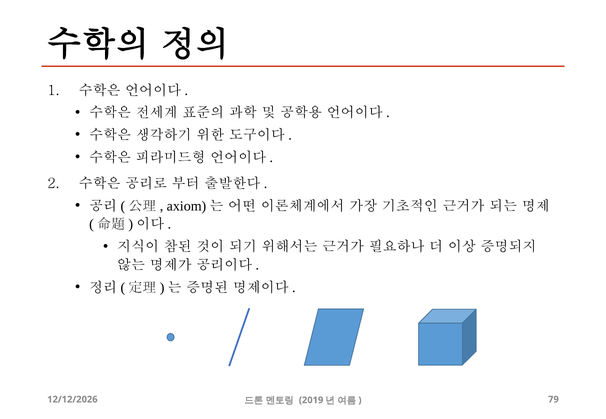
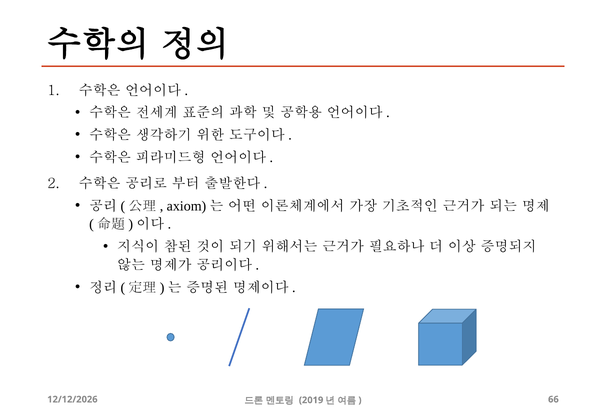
79: 79 -> 66 (553, 400)
